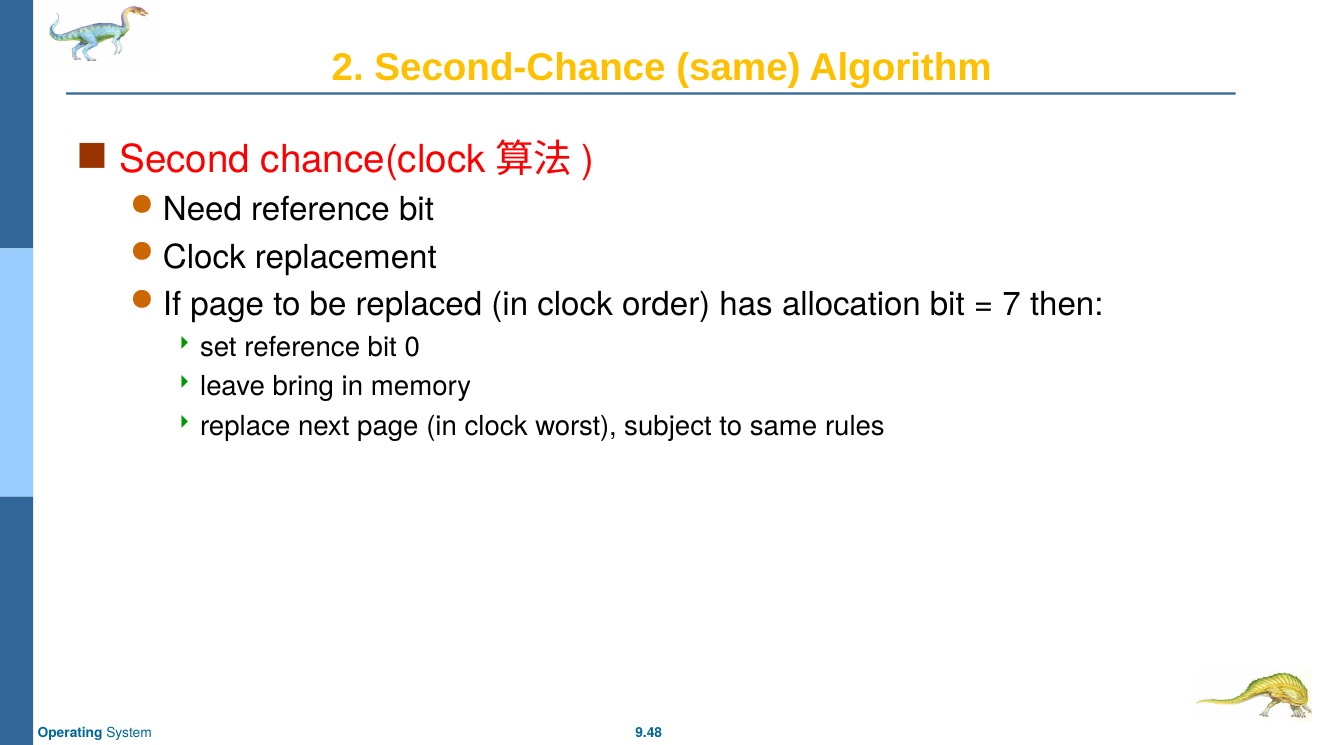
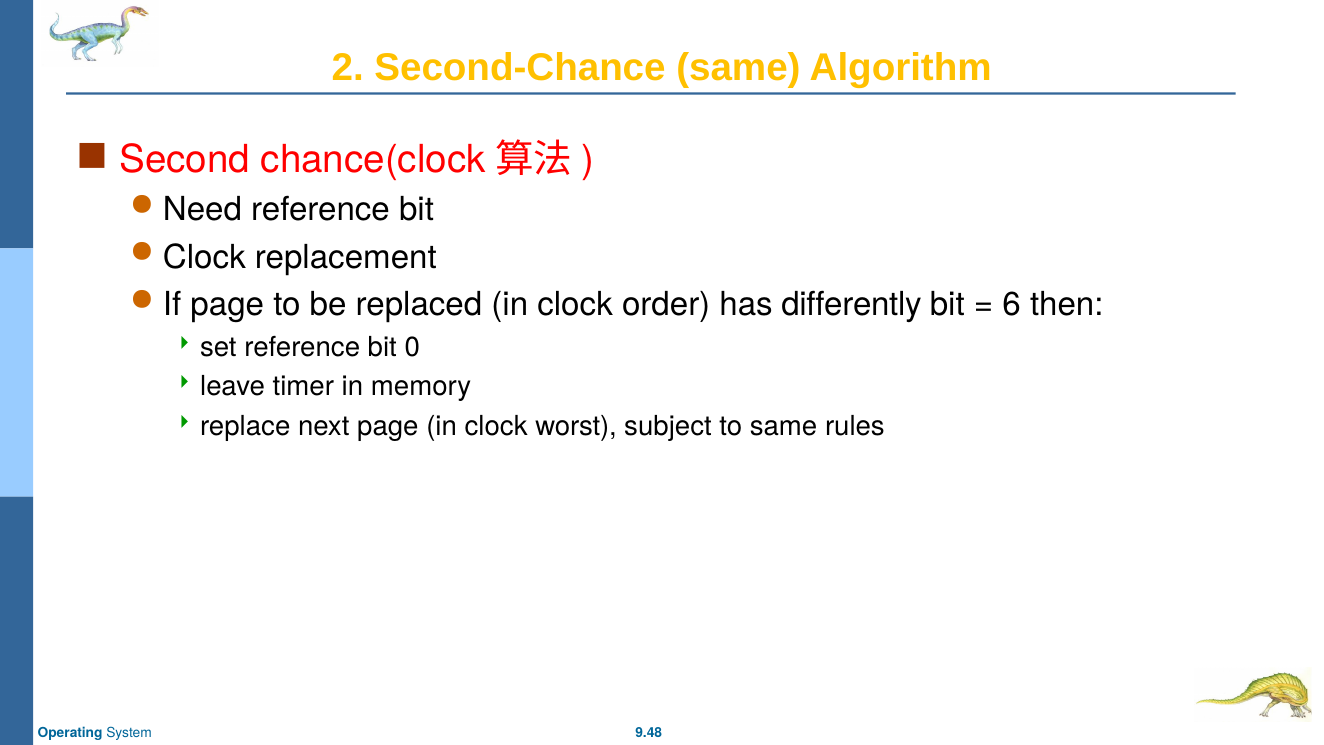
allocation: allocation -> differently (852, 304)
7: 7 -> 6 (1012, 304)
bring: bring -> timer (303, 386)
